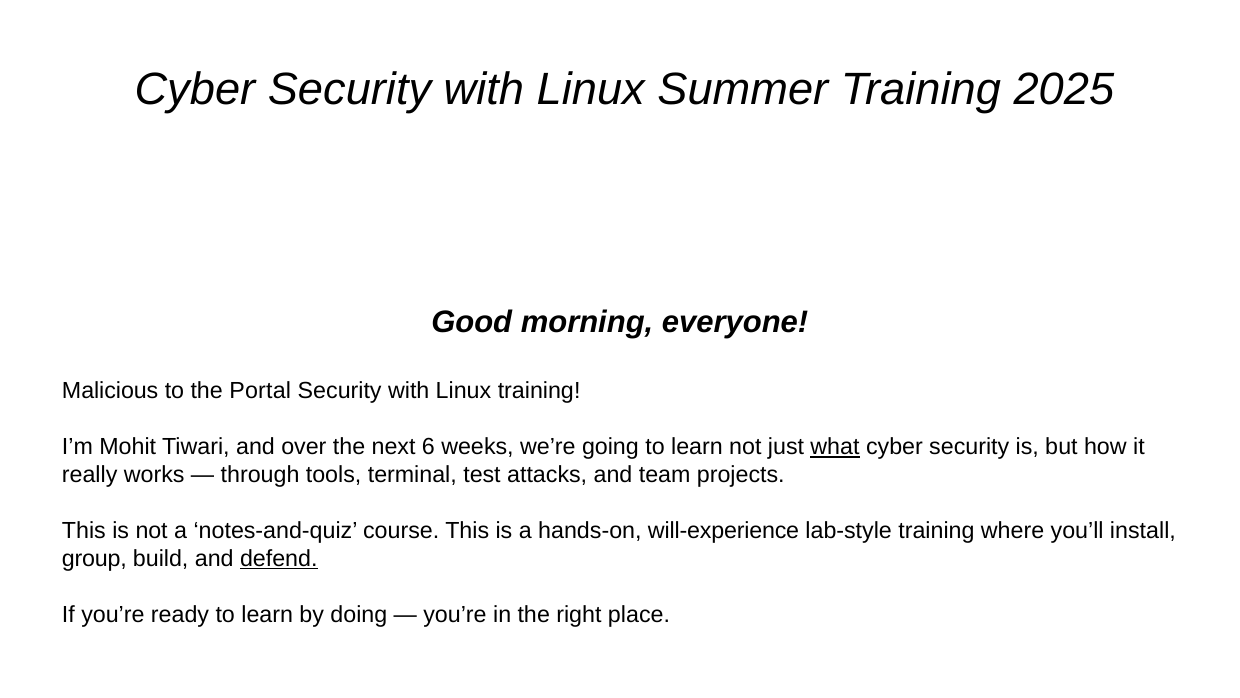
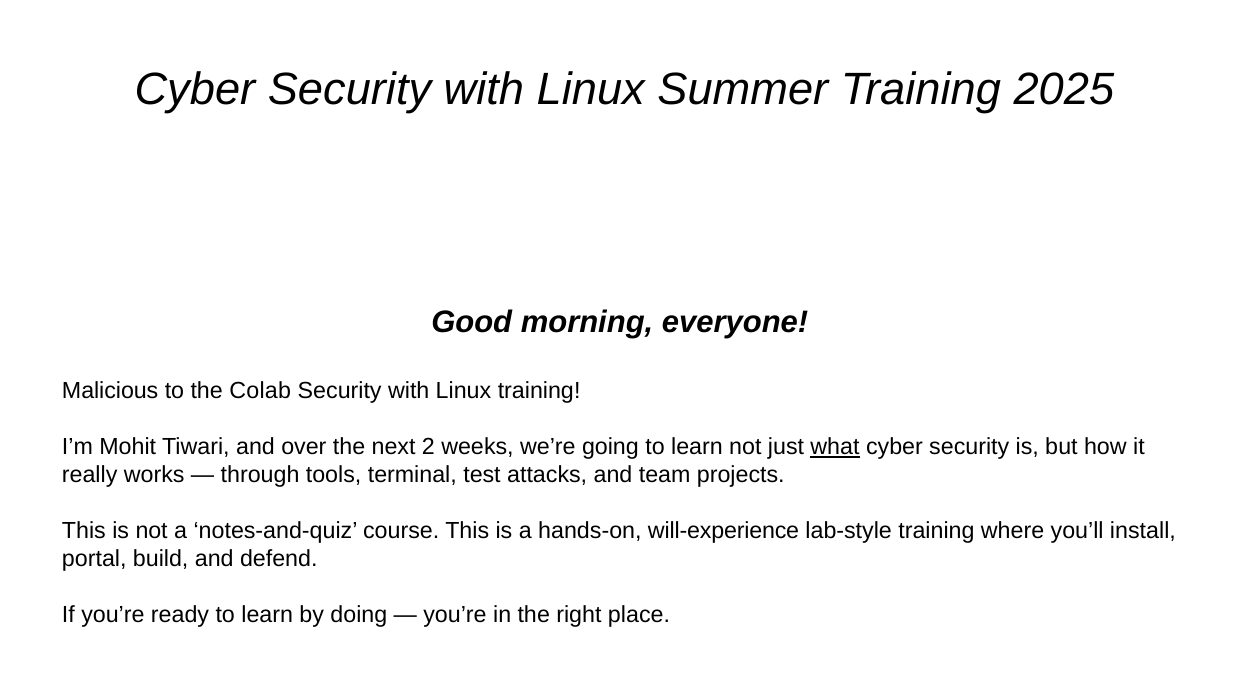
Portal: Portal -> Colab (260, 391)
6: 6 -> 2 (428, 447)
group: group -> portal (94, 558)
defend underline: present -> none (279, 558)
